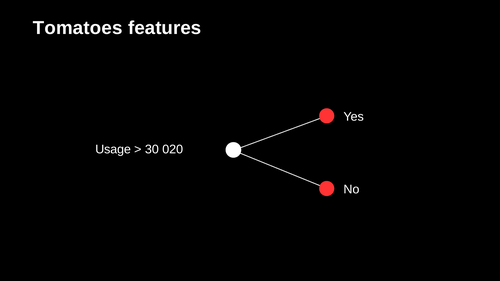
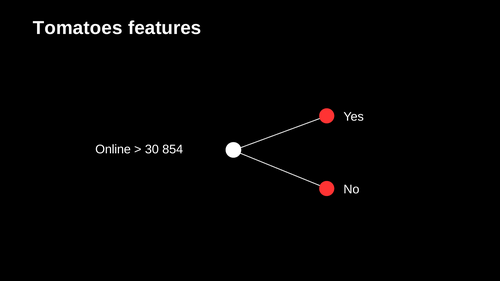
Usage: Usage -> Online (113, 149)
020: 020 -> 854 (173, 149)
